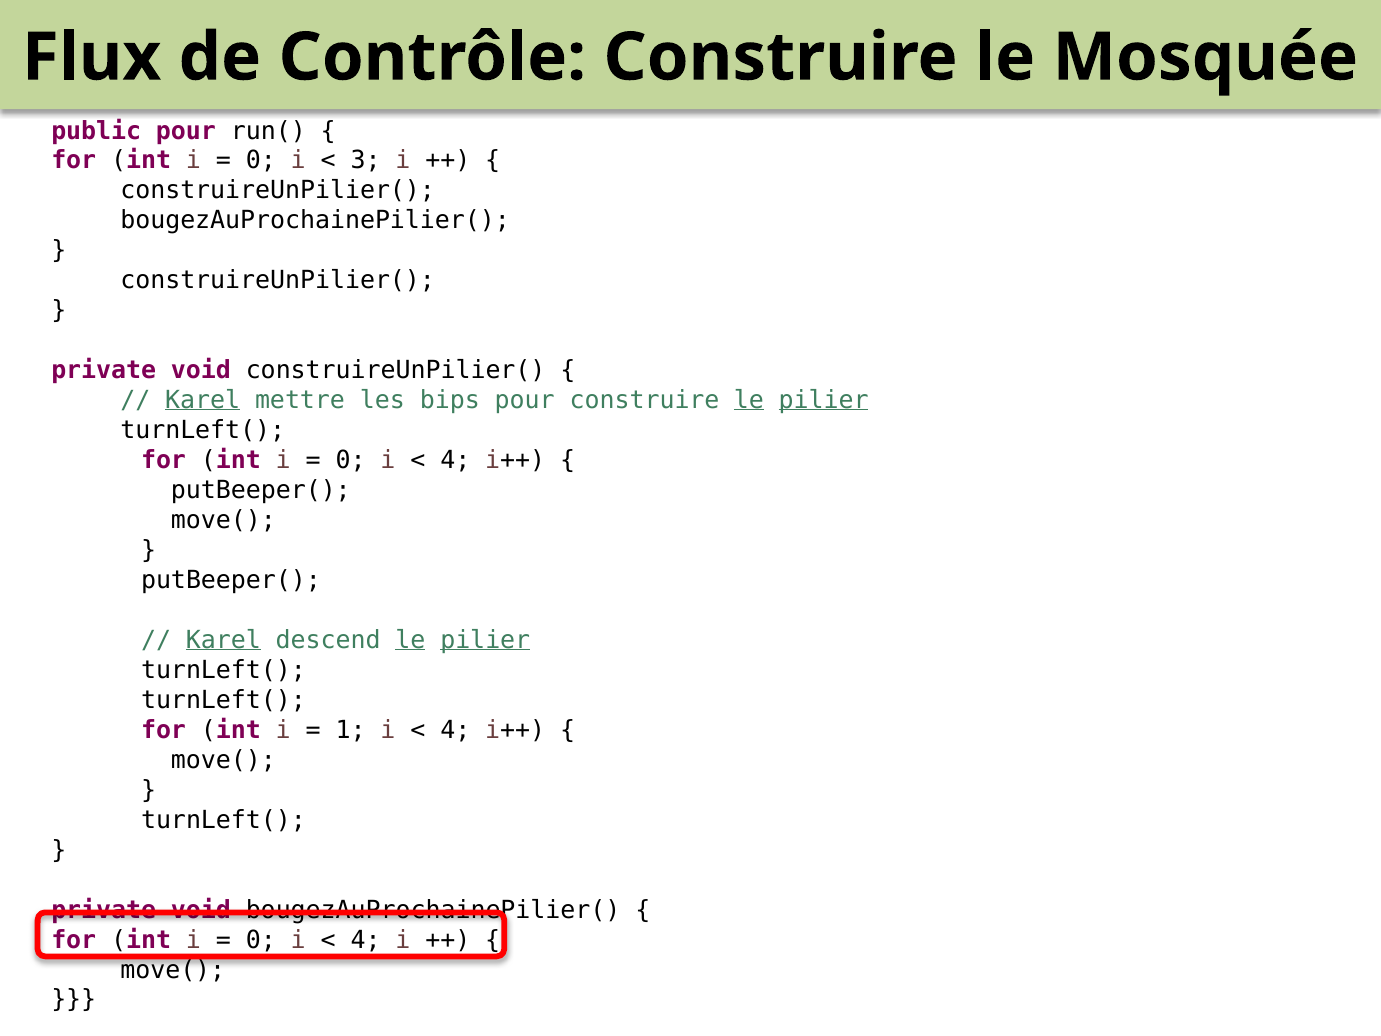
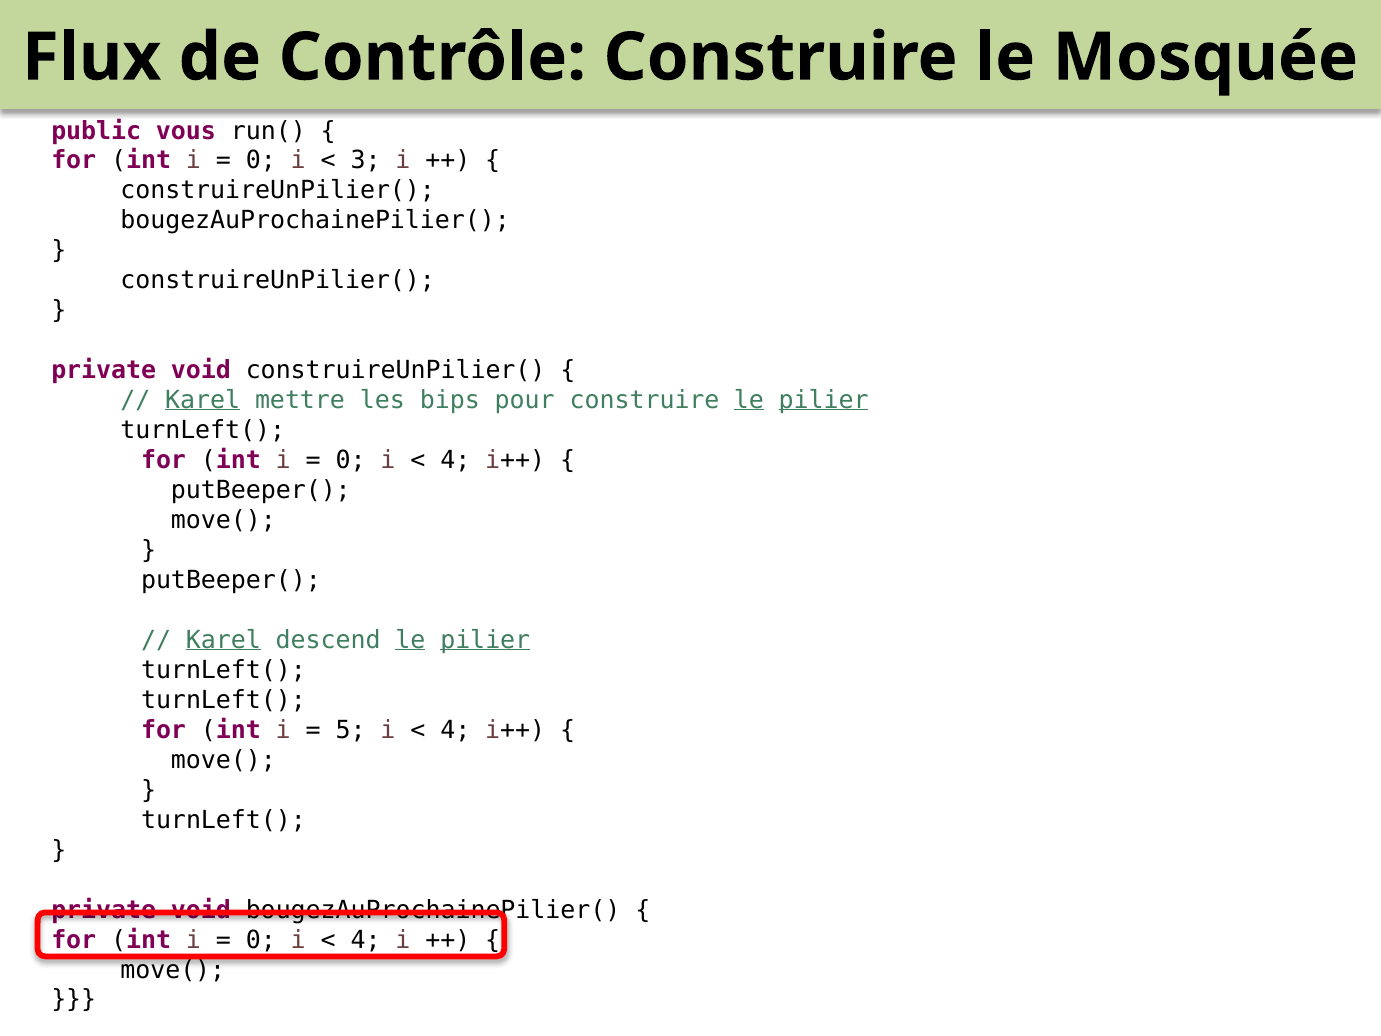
public pour: pour -> vous (186, 131)
1: 1 -> 5 (351, 730)
